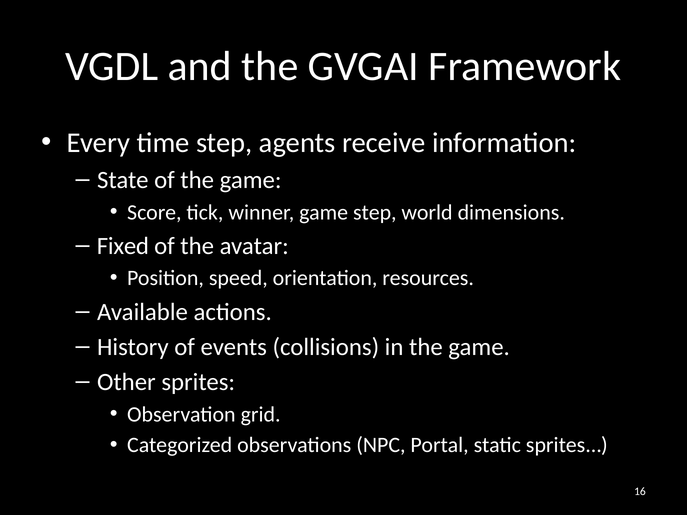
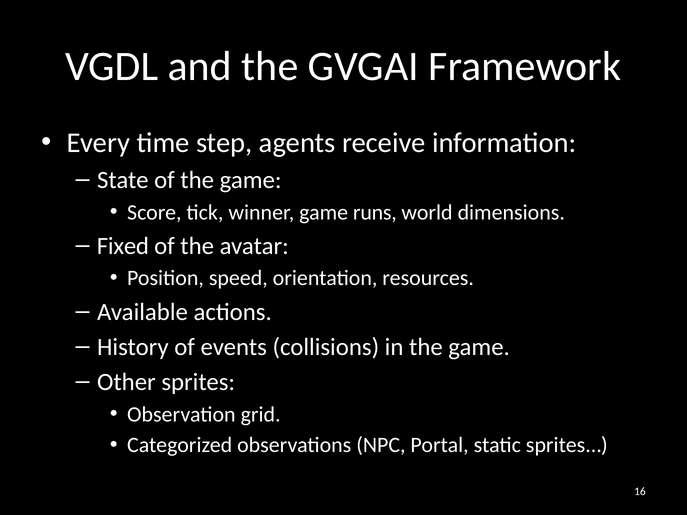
game step: step -> runs (375, 212)
